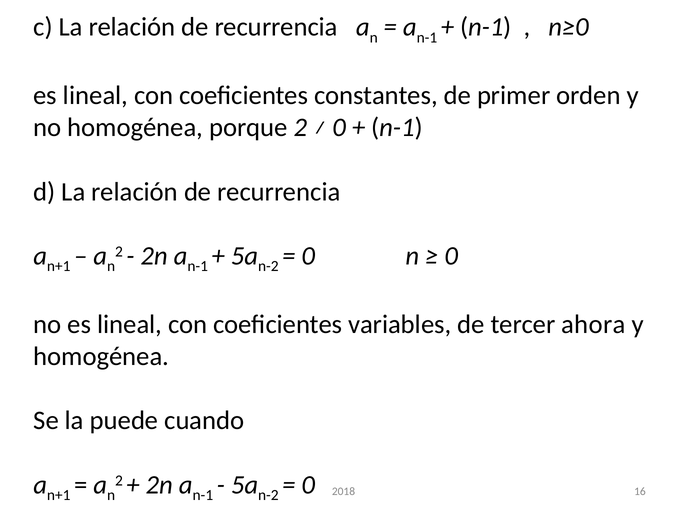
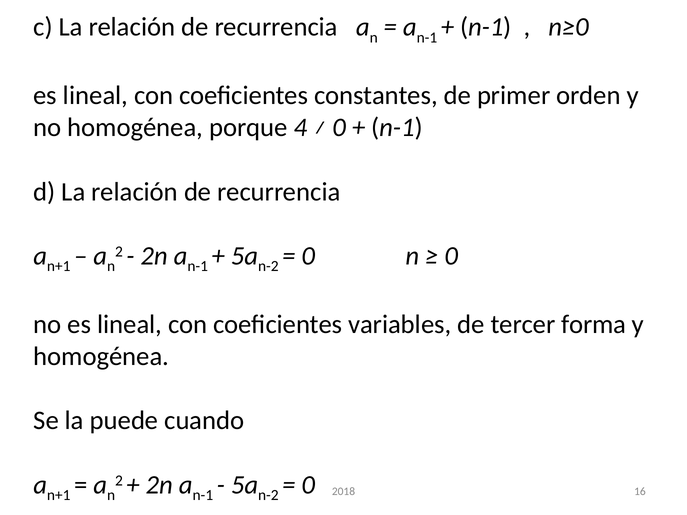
porque 2: 2 -> 4 (300, 128)
ahora: ahora -> forma (594, 325)
